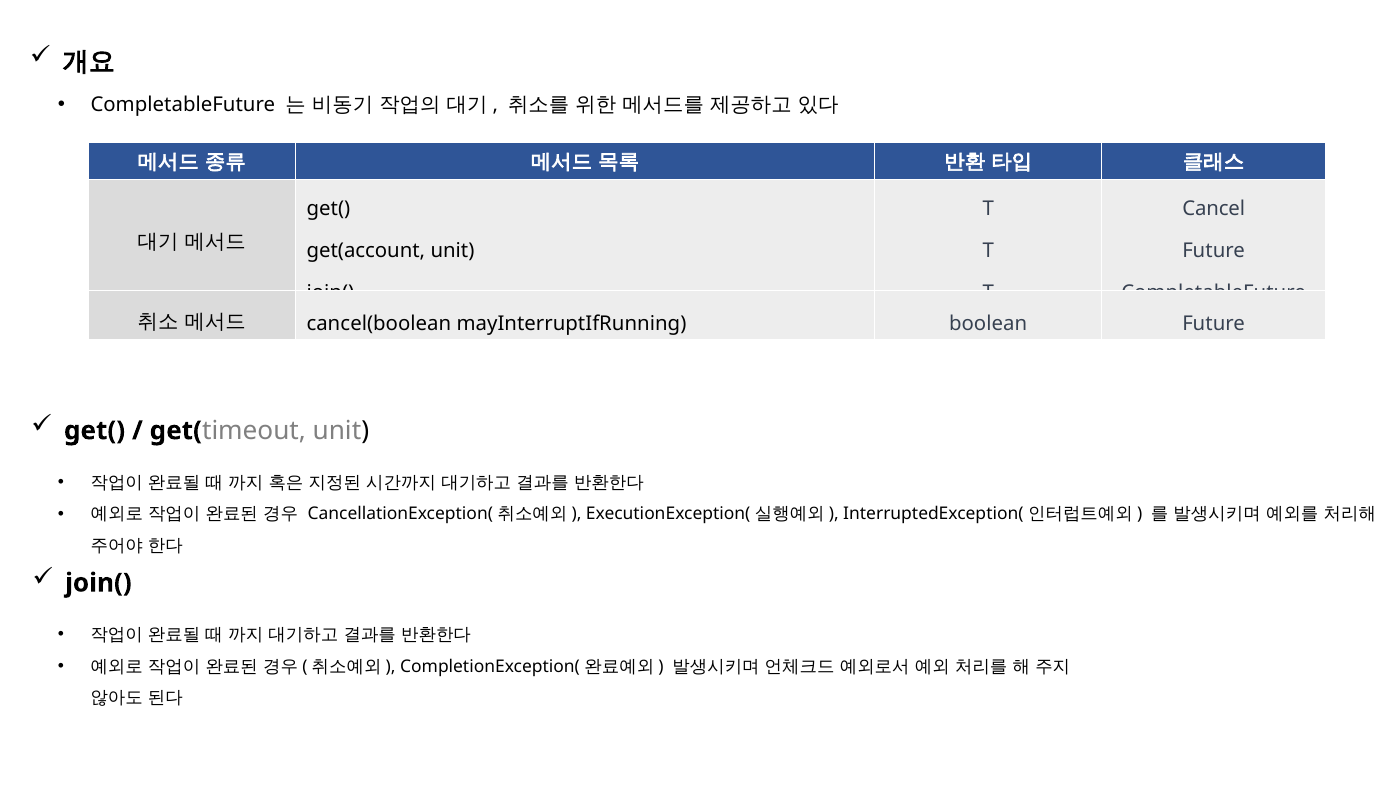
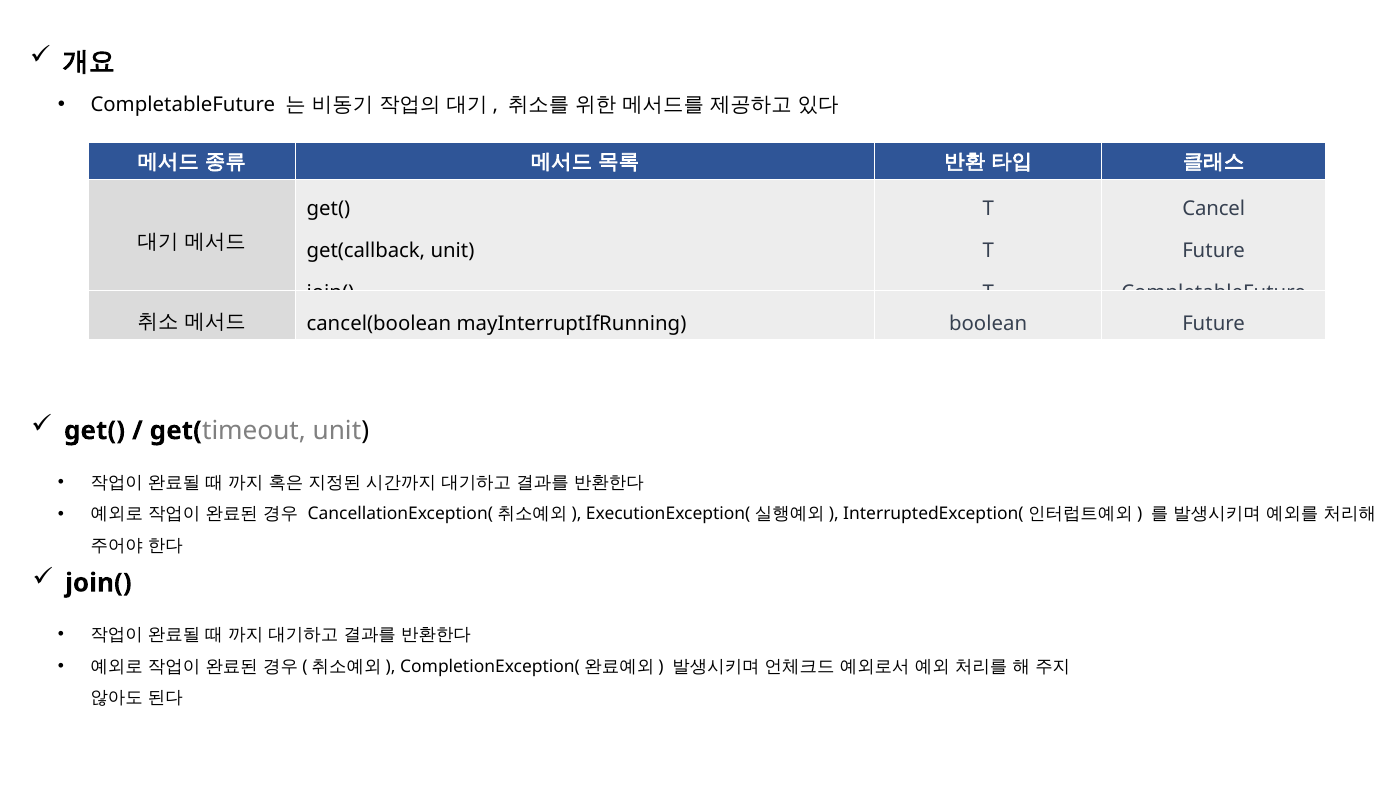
get(account: get(account -> get(callback (366, 251)
